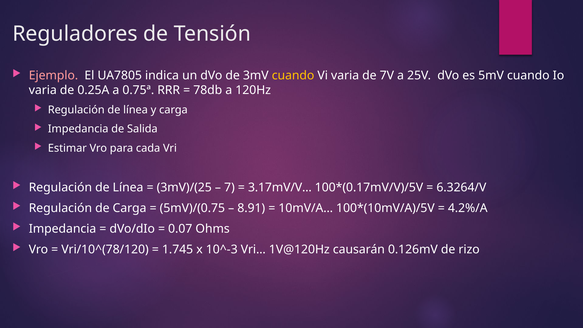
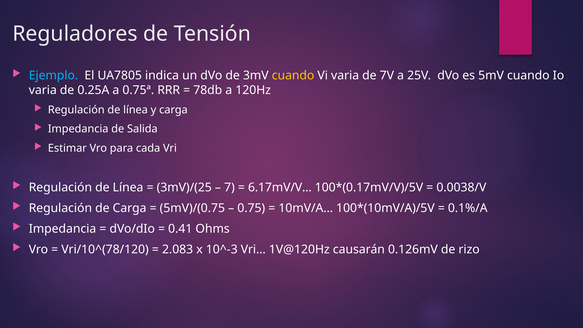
Ejemplo colour: pink -> light blue (53, 75)
3.17mV/V…: 3.17mV/V… -> 6.17mV/V… (280, 187)
6.3264/V: 6.3264/V -> 0.0038/V (461, 187)
8.91: 8.91 -> 0.75 (251, 208)
4.2%/A: 4.2%/A -> 0.1%/A (468, 208)
0.07: 0.07 -> 0.41 (180, 229)
1.745: 1.745 -> 2.083 (178, 249)
